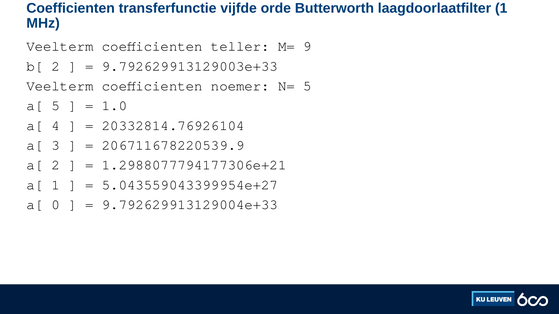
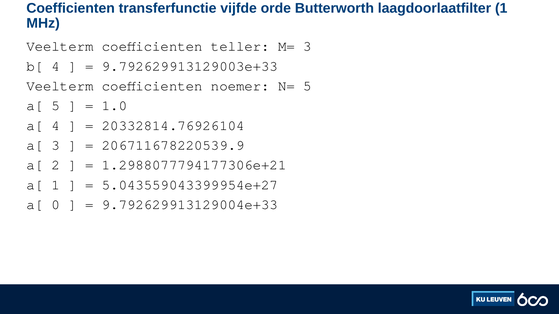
M= 9: 9 -> 3 (307, 46)
b[ 2: 2 -> 4 (56, 66)
